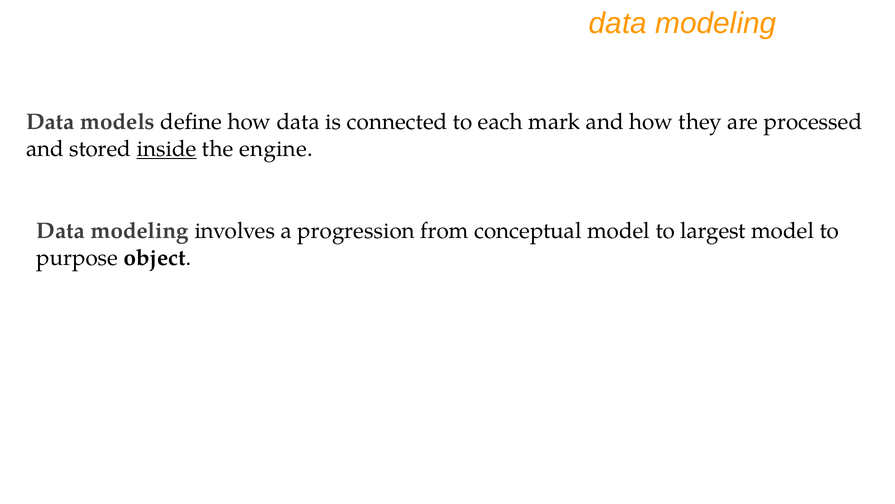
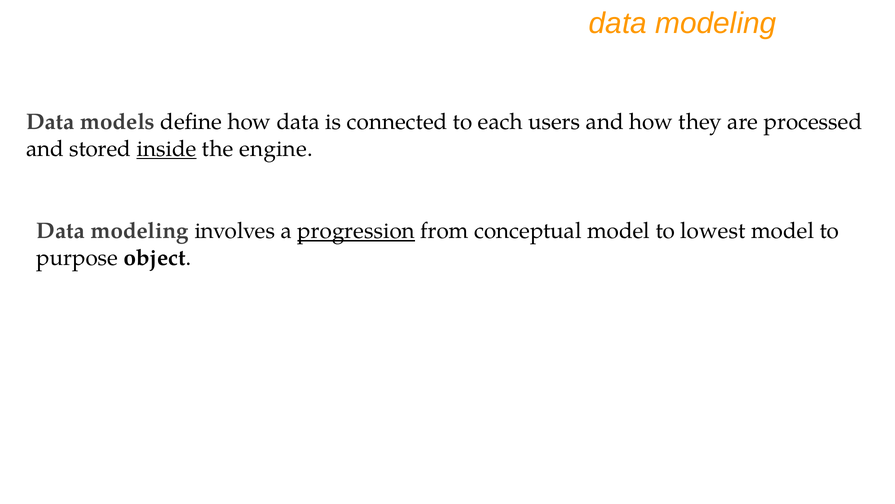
mark: mark -> users (554, 122)
progression underline: none -> present (356, 231)
largest: largest -> lowest (713, 231)
